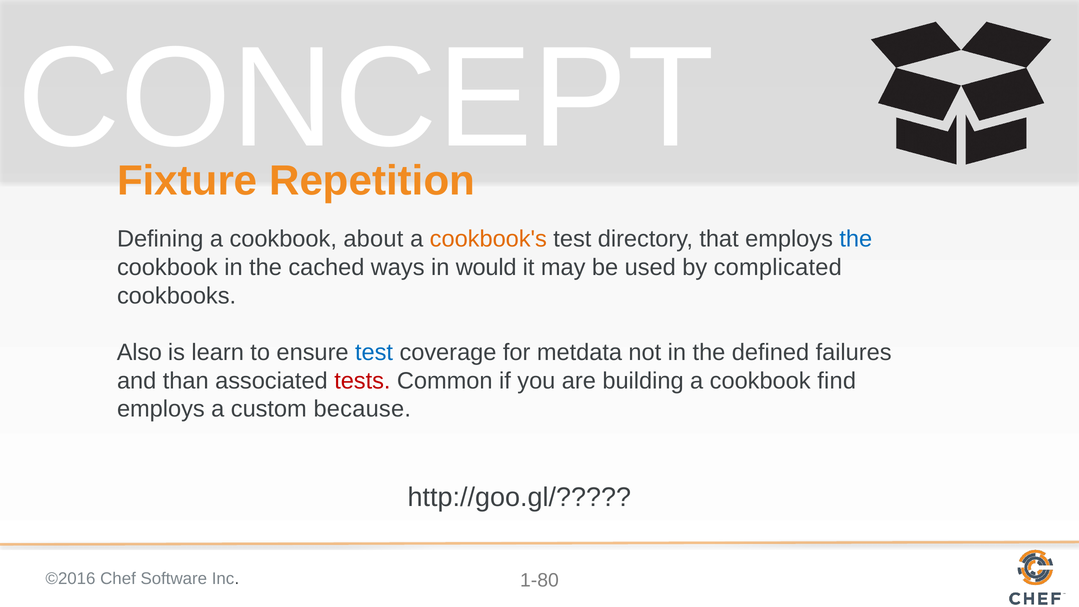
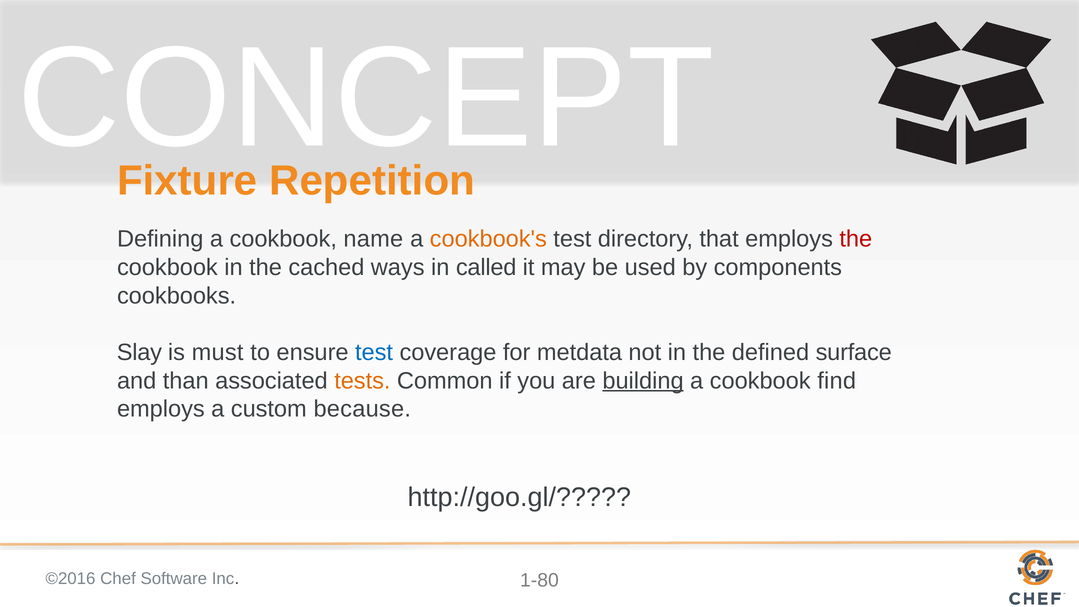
about: about -> name (373, 239)
the colour: blue -> red (856, 239)
would: would -> called (486, 267)
complicated: complicated -> components (778, 267)
Also: Also -> Slay (139, 352)
learn: learn -> must (218, 352)
failures: failures -> surface (854, 352)
tests colour: red -> orange (362, 381)
building underline: none -> present (643, 381)
